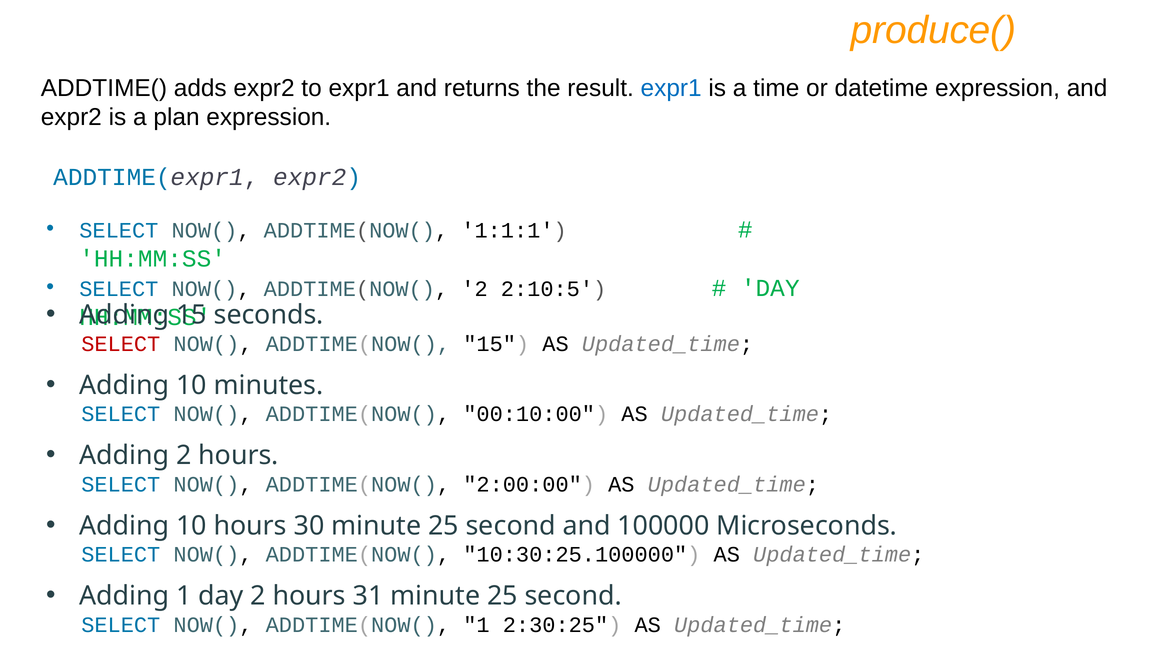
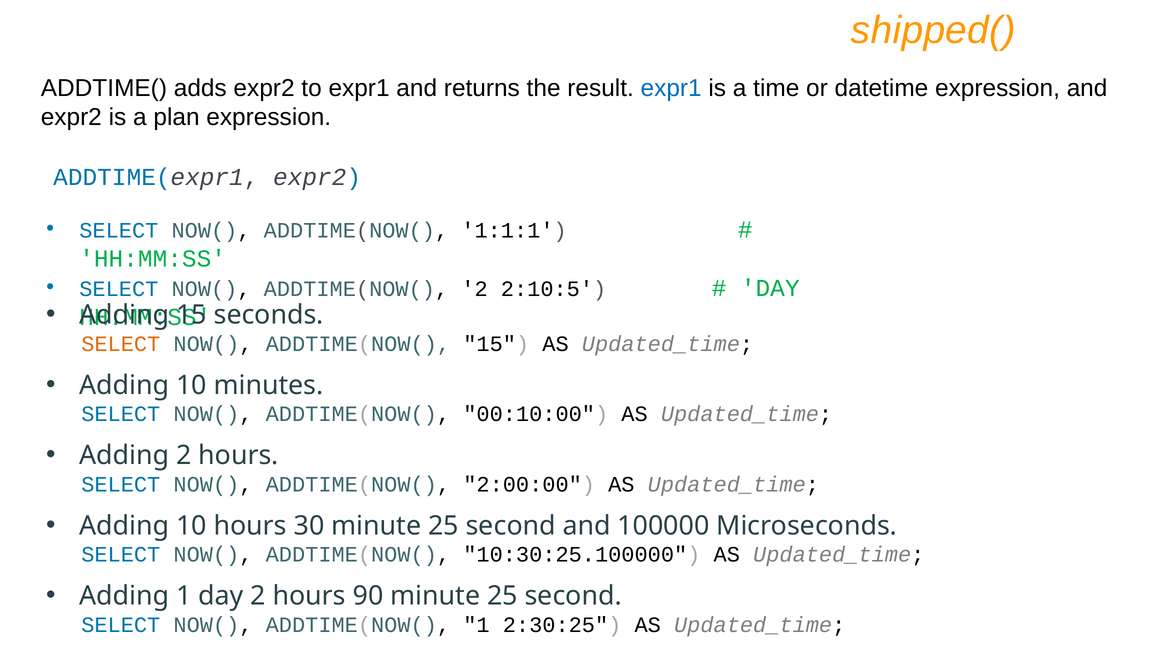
produce(: produce( -> shipped( (933, 30)
SELECT colour: red -> orange (121, 344)
31: 31 -> 90 (368, 596)
